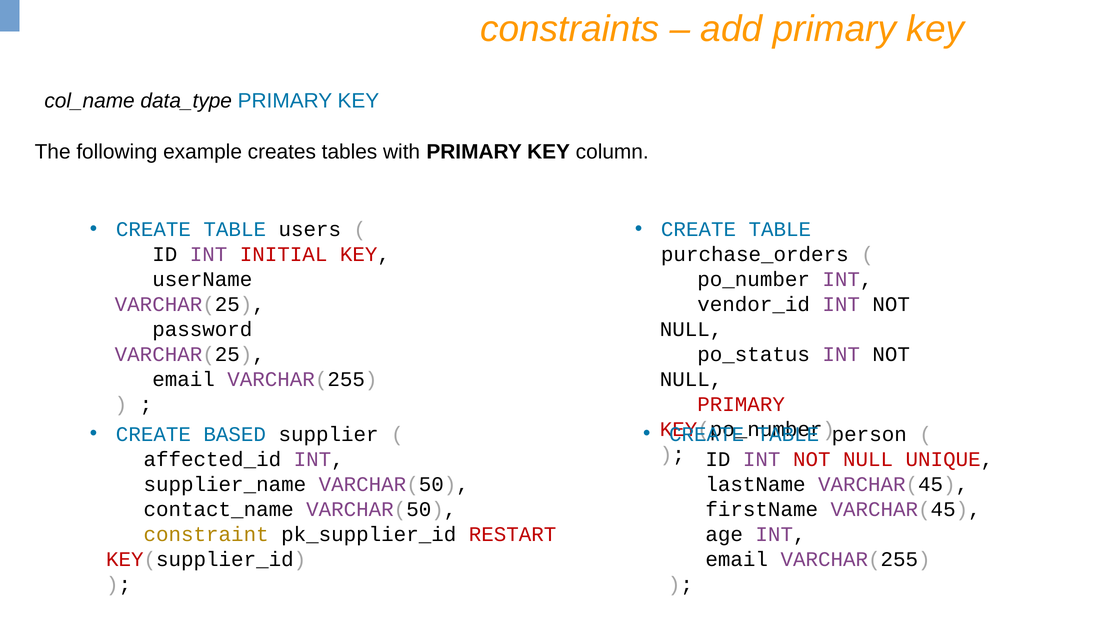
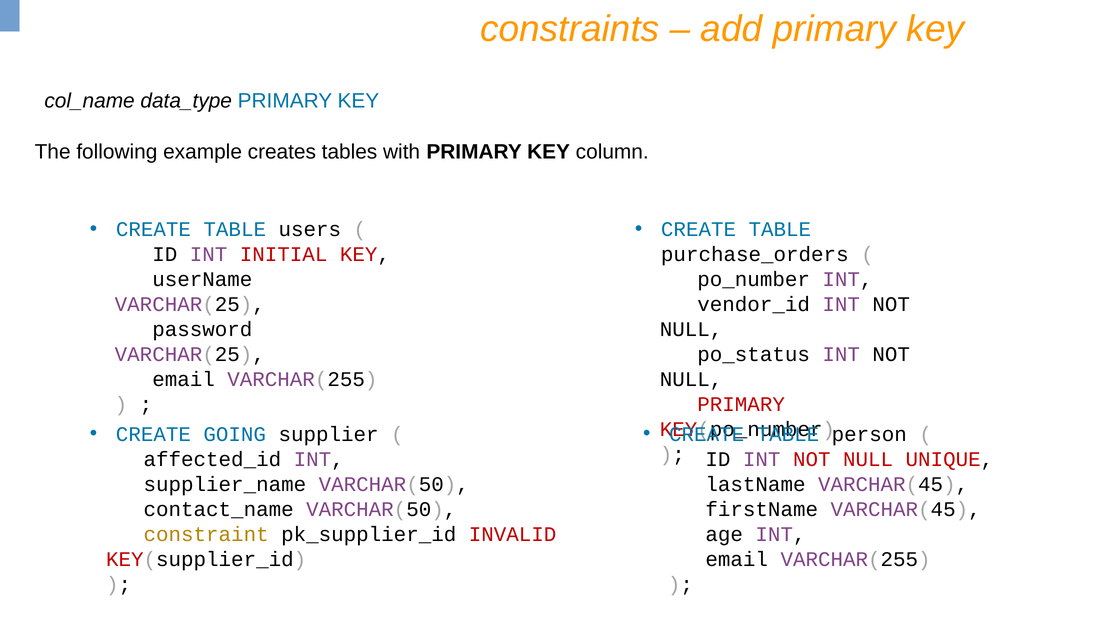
BASED: BASED -> GOING (235, 434)
RESTART: RESTART -> INVALID (513, 535)
